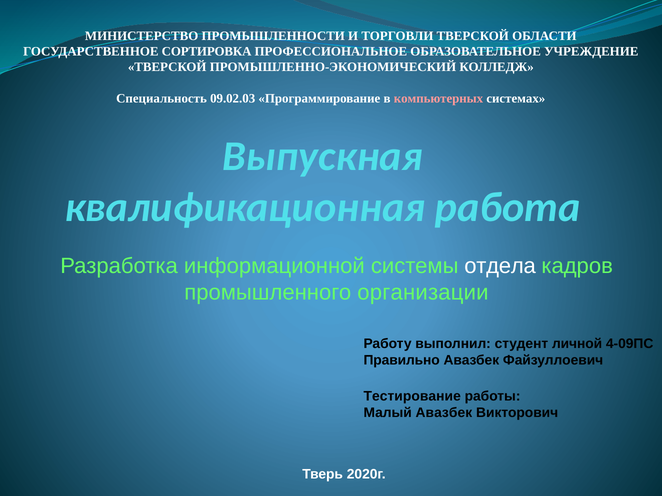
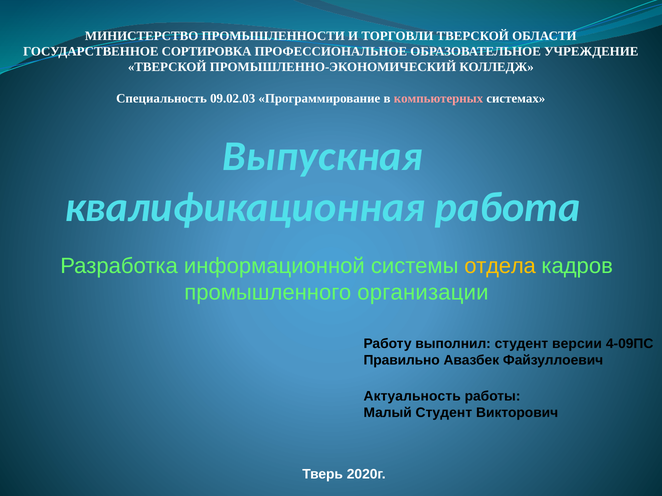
отдела colour: white -> yellow (500, 266)
личной: личной -> версии (577, 344)
Тестирование: Тестирование -> Актуальность (412, 396)
Малый Авазбек: Авазбек -> Студент (444, 413)
